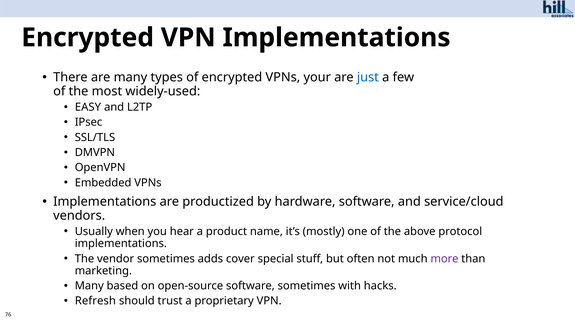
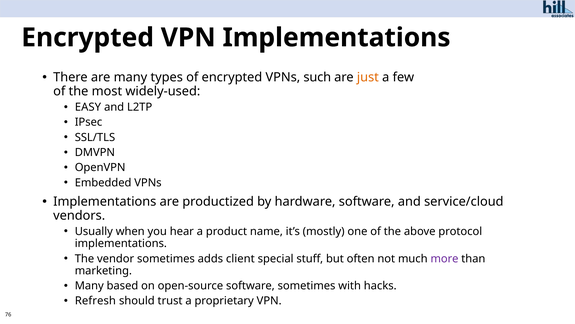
your: your -> such (317, 77)
just colour: blue -> orange (368, 77)
cover: cover -> client (240, 258)
